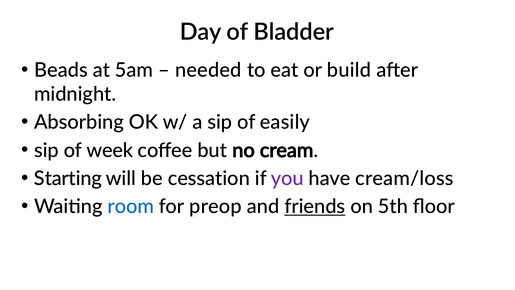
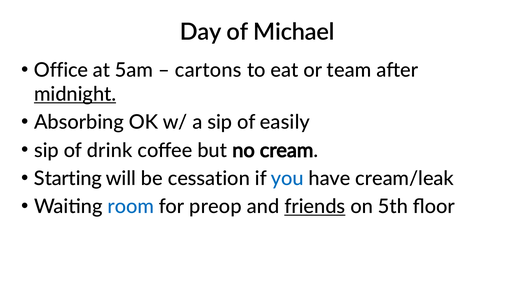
Bladder: Bladder -> Michael (294, 32)
Beads: Beads -> Office (61, 70)
needed: needed -> cartons (208, 70)
build: build -> team (349, 70)
midnight underline: none -> present (75, 94)
week: week -> drink (110, 150)
you colour: purple -> blue (287, 178)
cream/loss: cream/loss -> cream/leak (405, 178)
